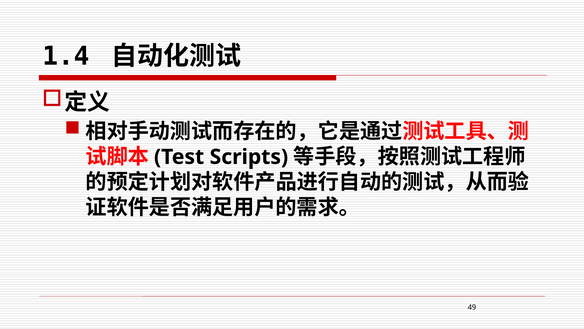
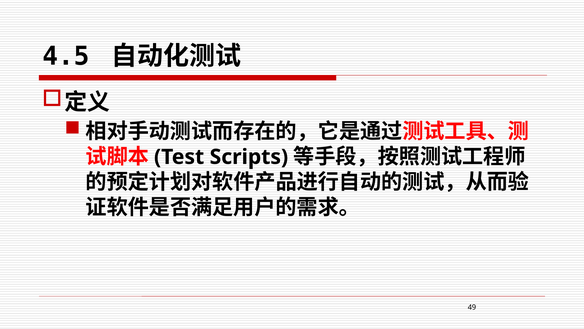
1.4: 1.4 -> 4.5 (66, 56)
